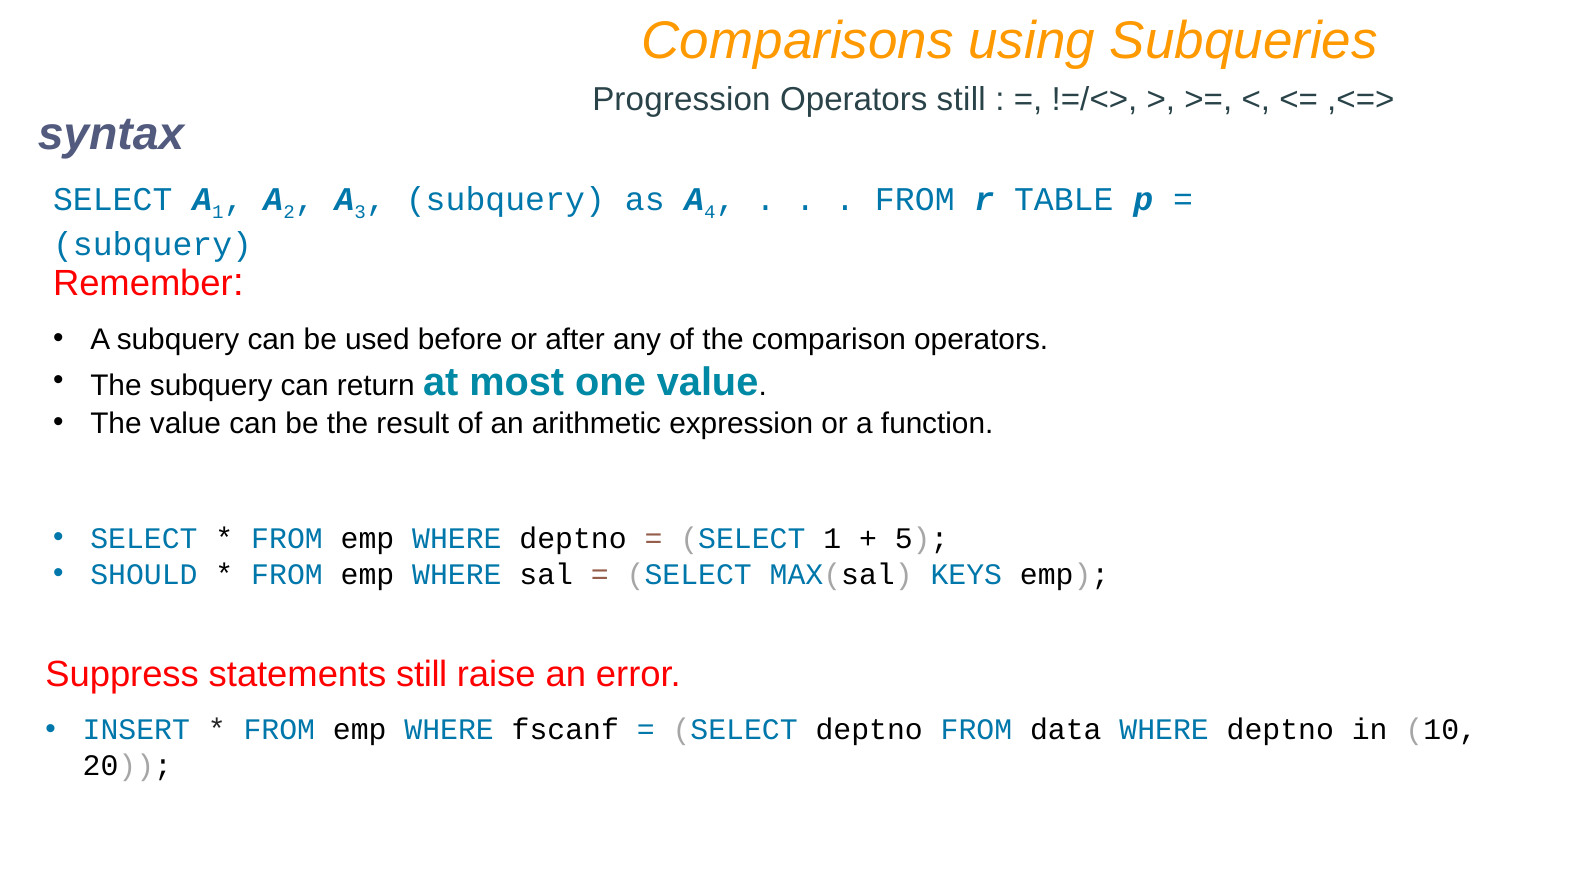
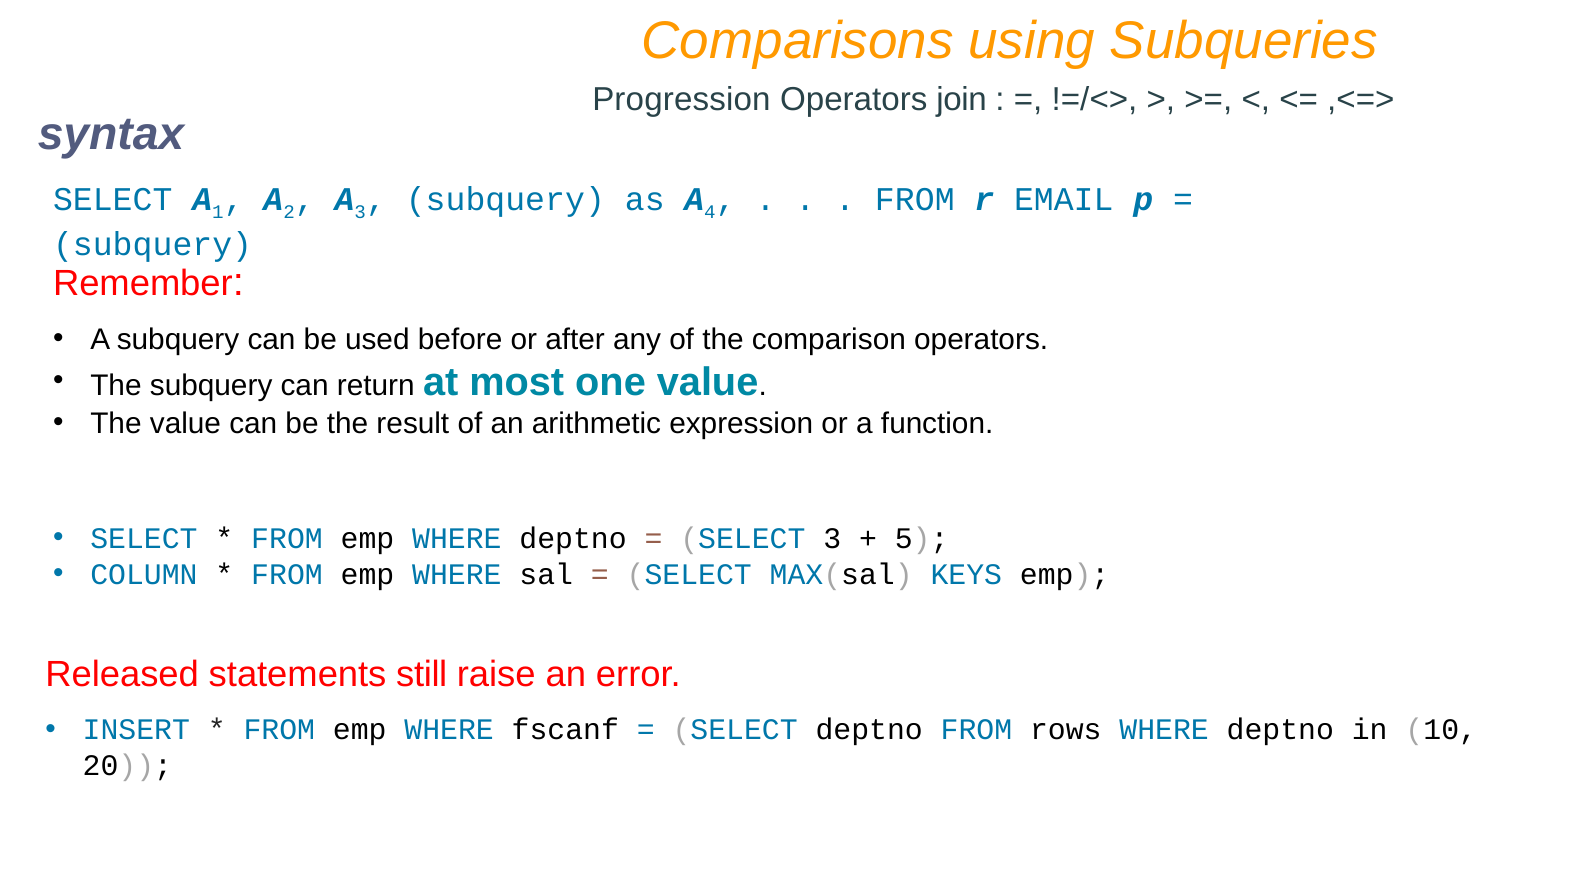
Operators still: still -> join (962, 99)
TABLE: TABLE -> EMAIL (1064, 199)
SELECT 1: 1 -> 3 (832, 539)
SHOULD: SHOULD -> COLUMN (144, 574)
Suppress: Suppress -> Released (122, 675)
data: data -> rows (1066, 730)
